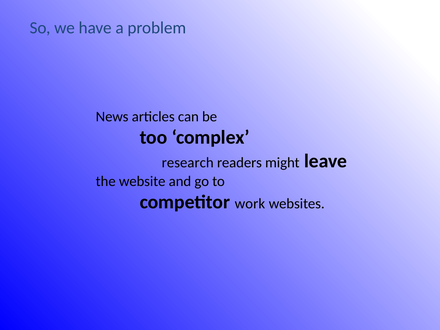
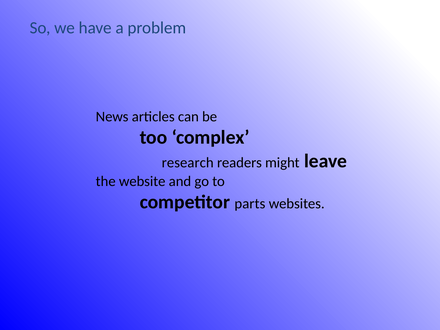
work: work -> parts (250, 204)
